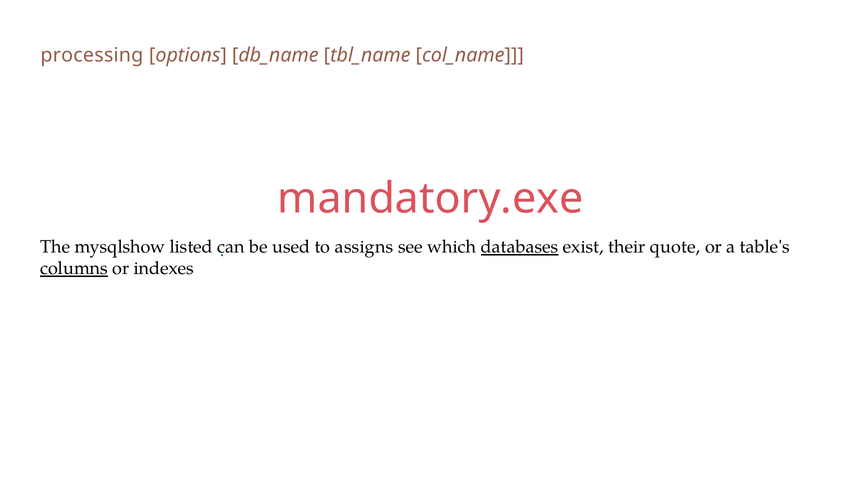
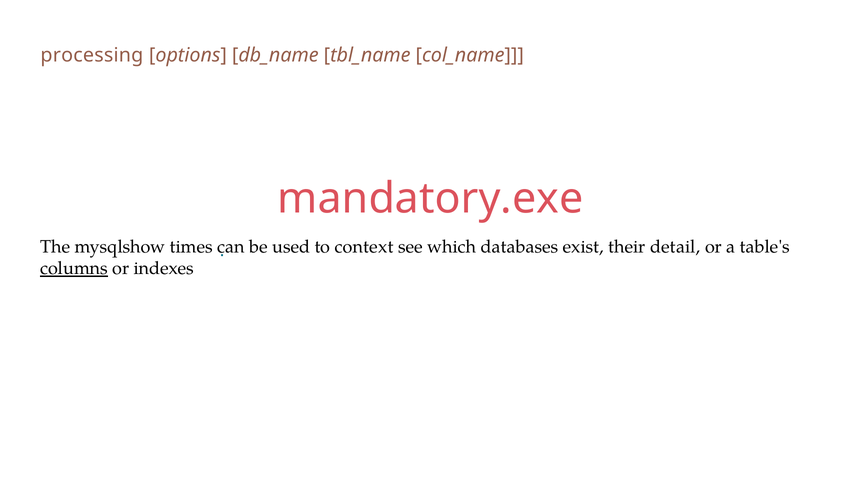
listed: listed -> times (191, 247)
assigns: assigns -> context (364, 247)
databases underline: present -> none (520, 247)
quote: quote -> detail (675, 247)
